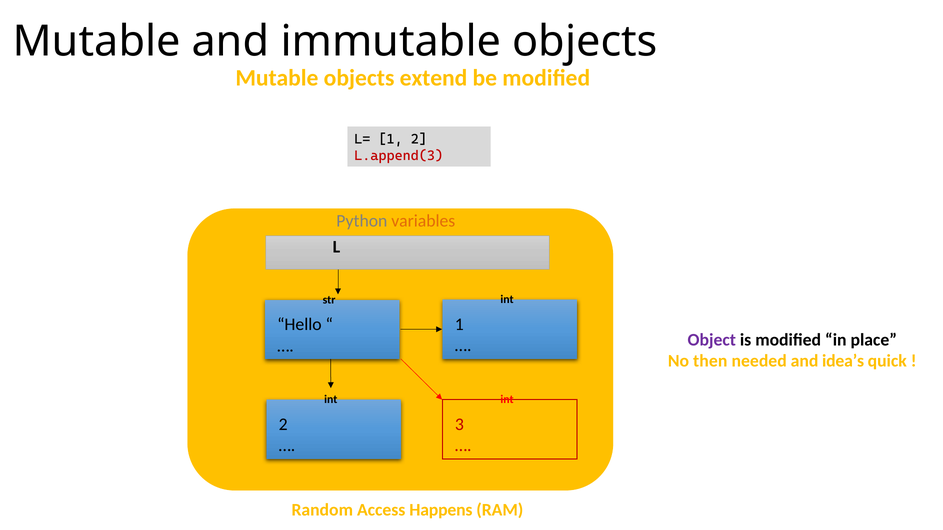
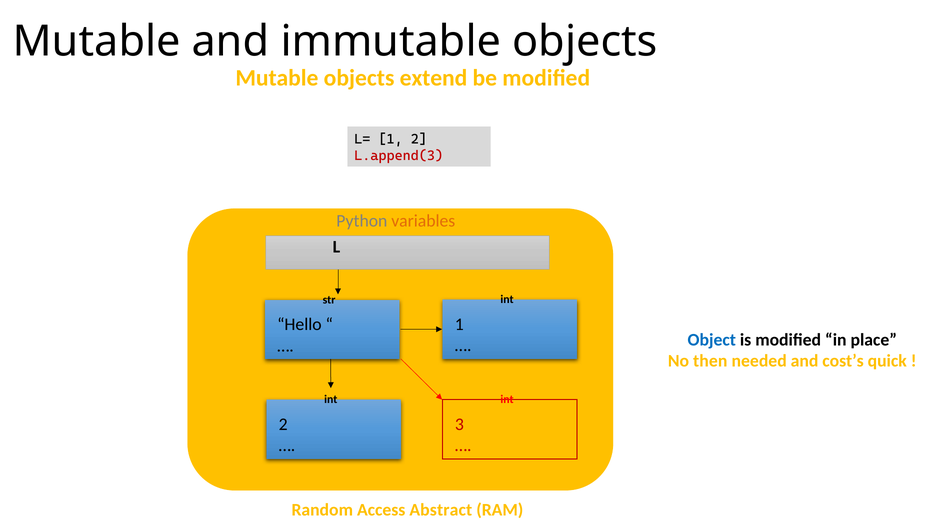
Object colour: purple -> blue (712, 340)
idea’s: idea’s -> cost’s (843, 361)
Happens: Happens -> Abstract (441, 510)
